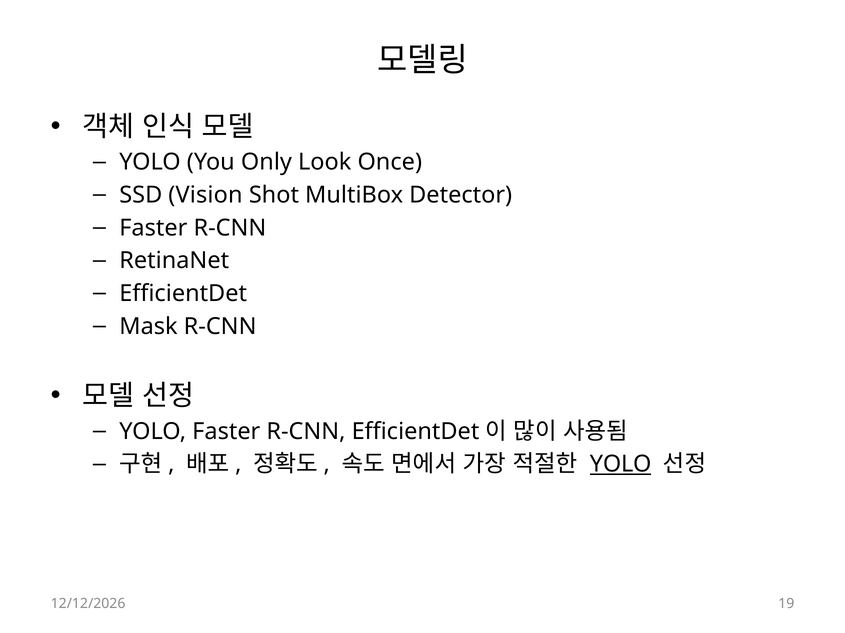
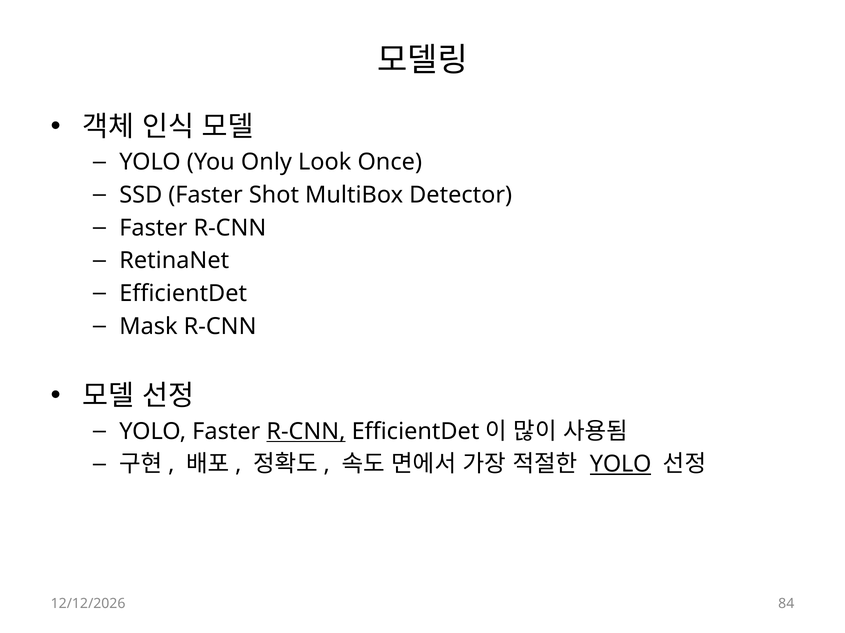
SSD Vision: Vision -> Faster (206, 195)
R-CNN underline: none -> present (306, 432)
19: 19 -> 84 (786, 604)
